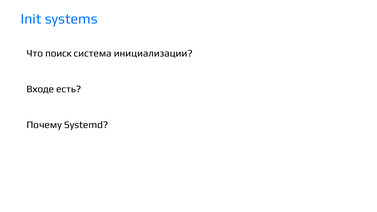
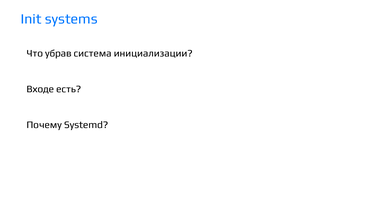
поиск: поиск -> убрав (58, 53)
